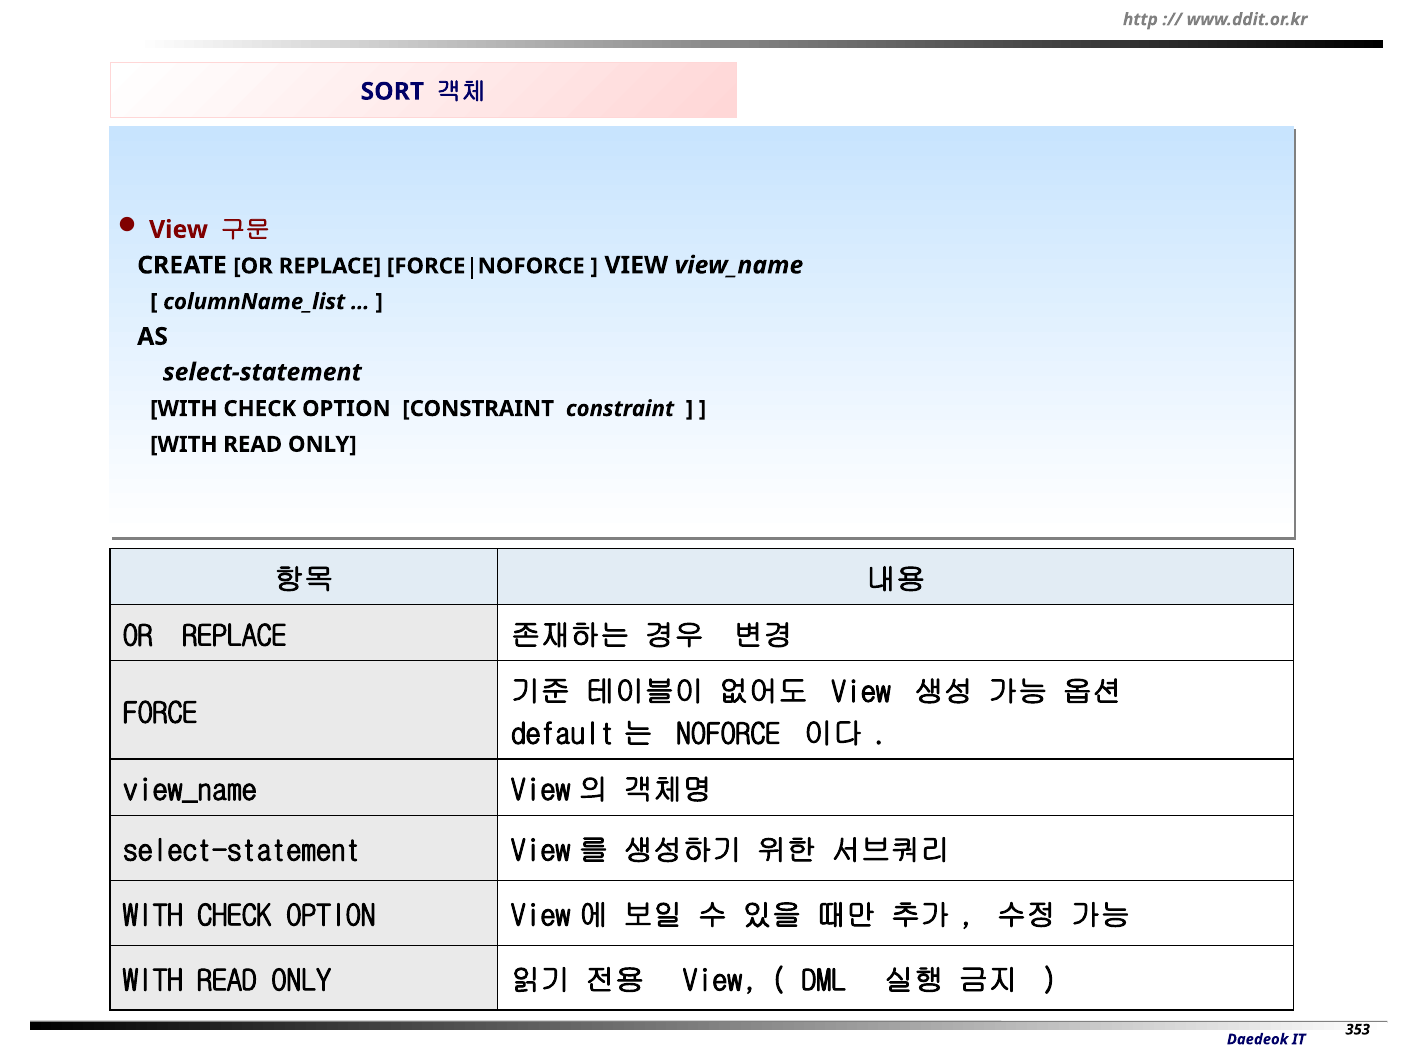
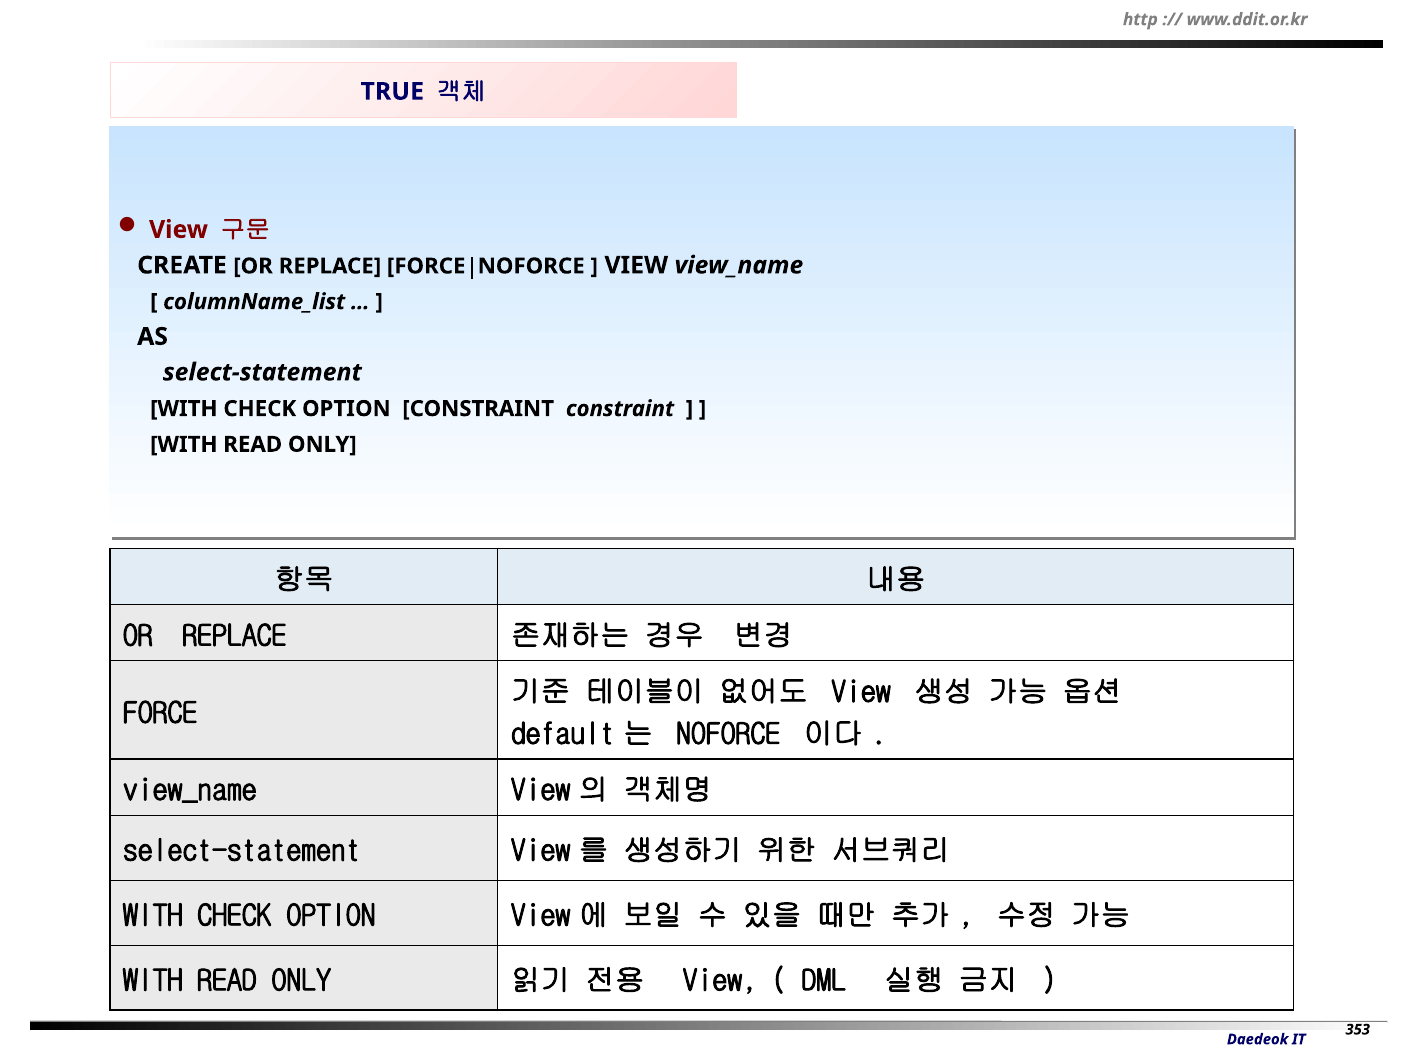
SORT: SORT -> TRUE (392, 92)
